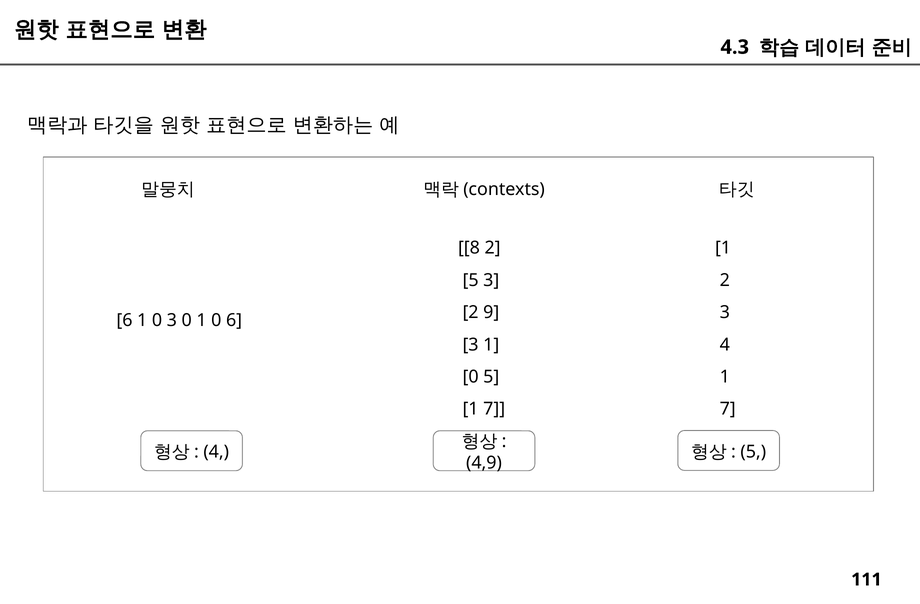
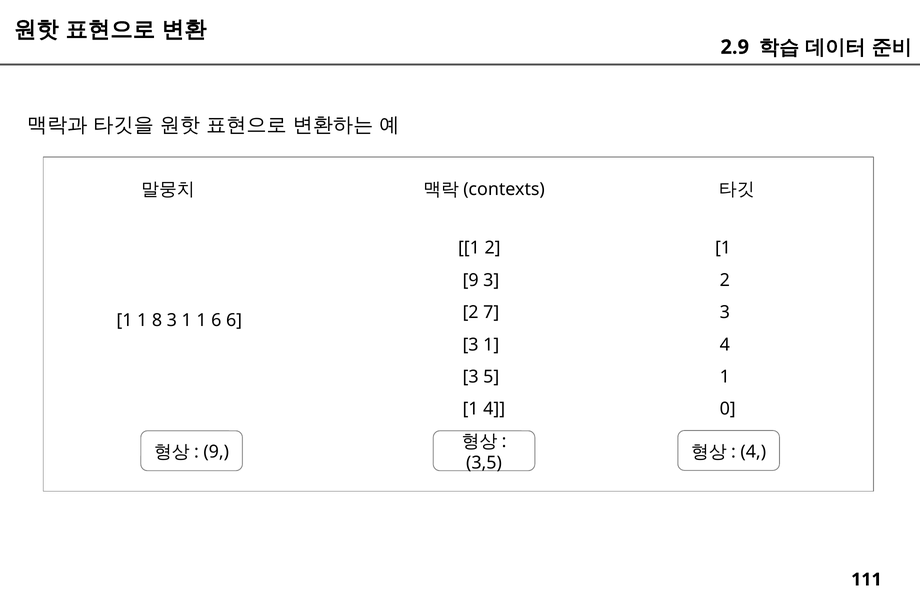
4.3: 4.3 -> 2.9 (735, 47)
8: 8 -> 1 (469, 248)
5: 5 -> 9 (471, 280)
9: 9 -> 7 (491, 313)
6: 6 -> 1 (124, 320)
0: 0 -> 8 (157, 320)
0: 0 -> 1 (187, 320)
0: 0 -> 6 (216, 320)
0: 0 -> 3 (471, 377)
7: 7 -> 4 (494, 409)
7: 7 -> 0 (728, 409)
5: 5 -> 4 (753, 452)
4: 4 -> 9 (216, 452)
4,9: 4,9 -> 3,5 (484, 463)
